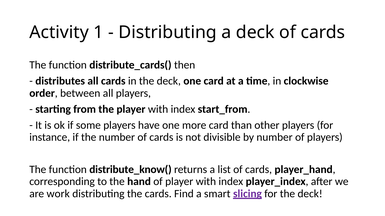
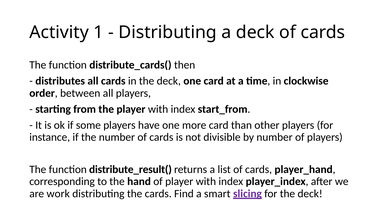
distribute_know(: distribute_know( -> distribute_result( (130, 170)
